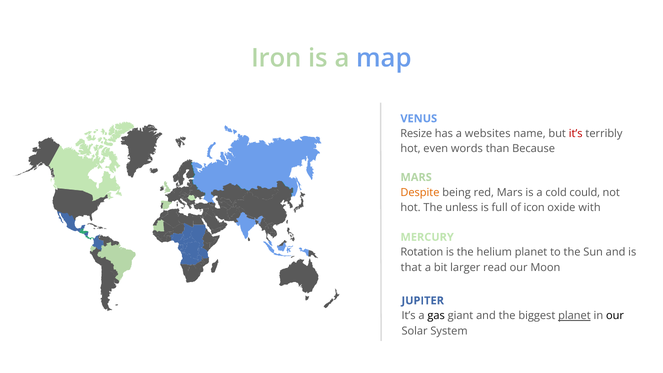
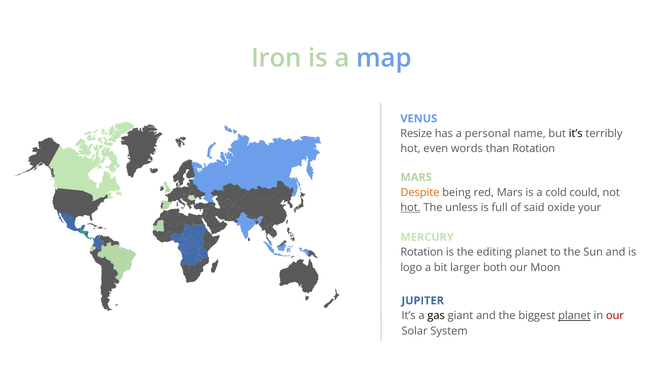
websites: websites -> personal (488, 134)
it’s colour: red -> black (576, 134)
than Because: Because -> Rotation (534, 149)
hot underline: none -> present (411, 207)
icon: icon -> said (534, 207)
with: with -> your (590, 207)
helium: helium -> editing (494, 252)
that: that -> logo (411, 267)
read: read -> both (495, 267)
our colour: black -> red (615, 316)
